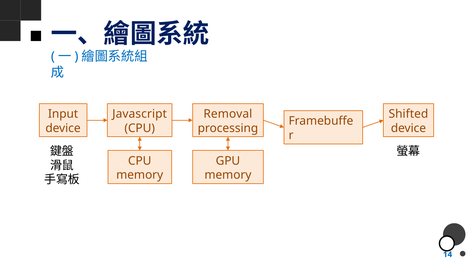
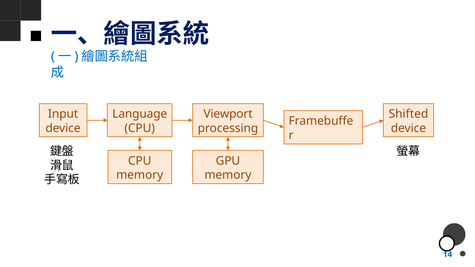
Javascript: Javascript -> Language (140, 114)
Removal: Removal -> Viewport (228, 114)
